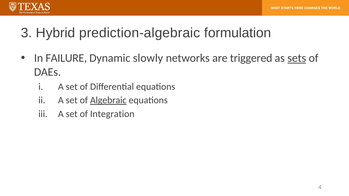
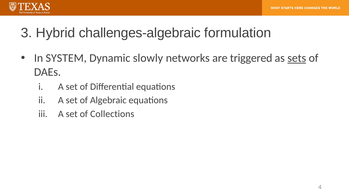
prediction-algebraic: prediction-algebraic -> challenges-algebraic (140, 33)
FAILURE: FAILURE -> SYSTEM (66, 58)
Algebraic underline: present -> none (108, 100)
Integration: Integration -> Collections (112, 114)
